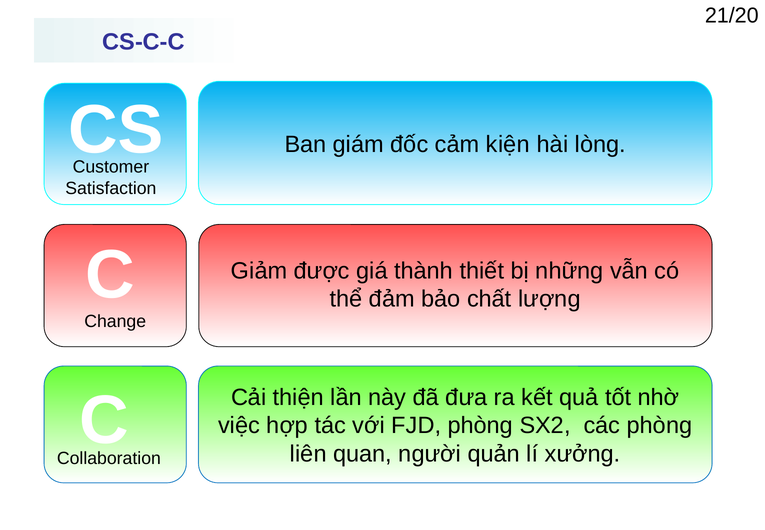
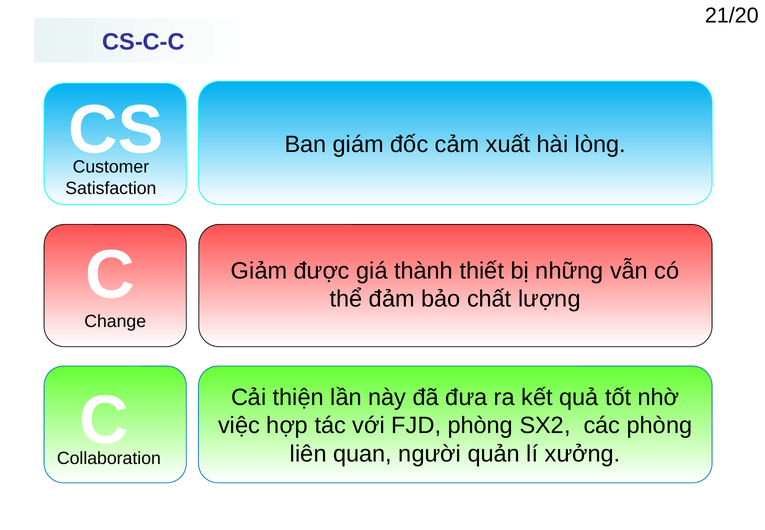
kiện: kiện -> xuất (508, 144)
